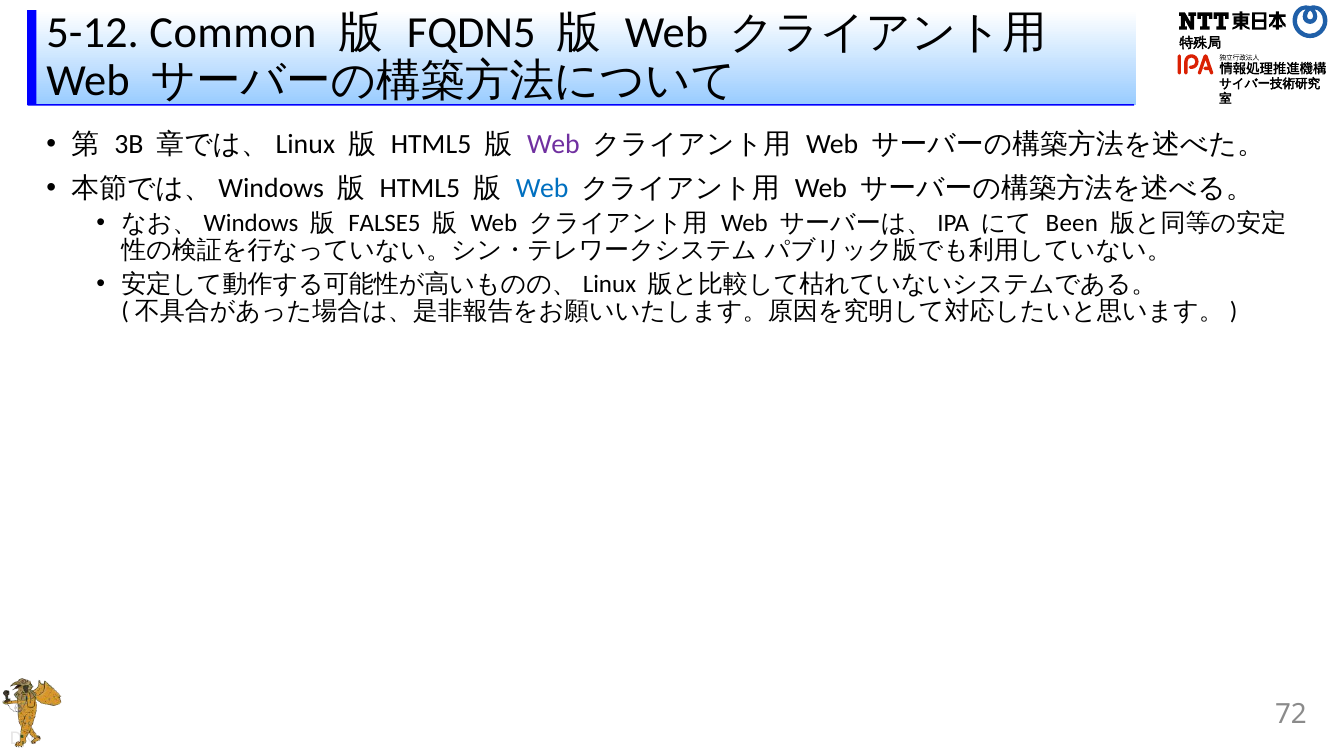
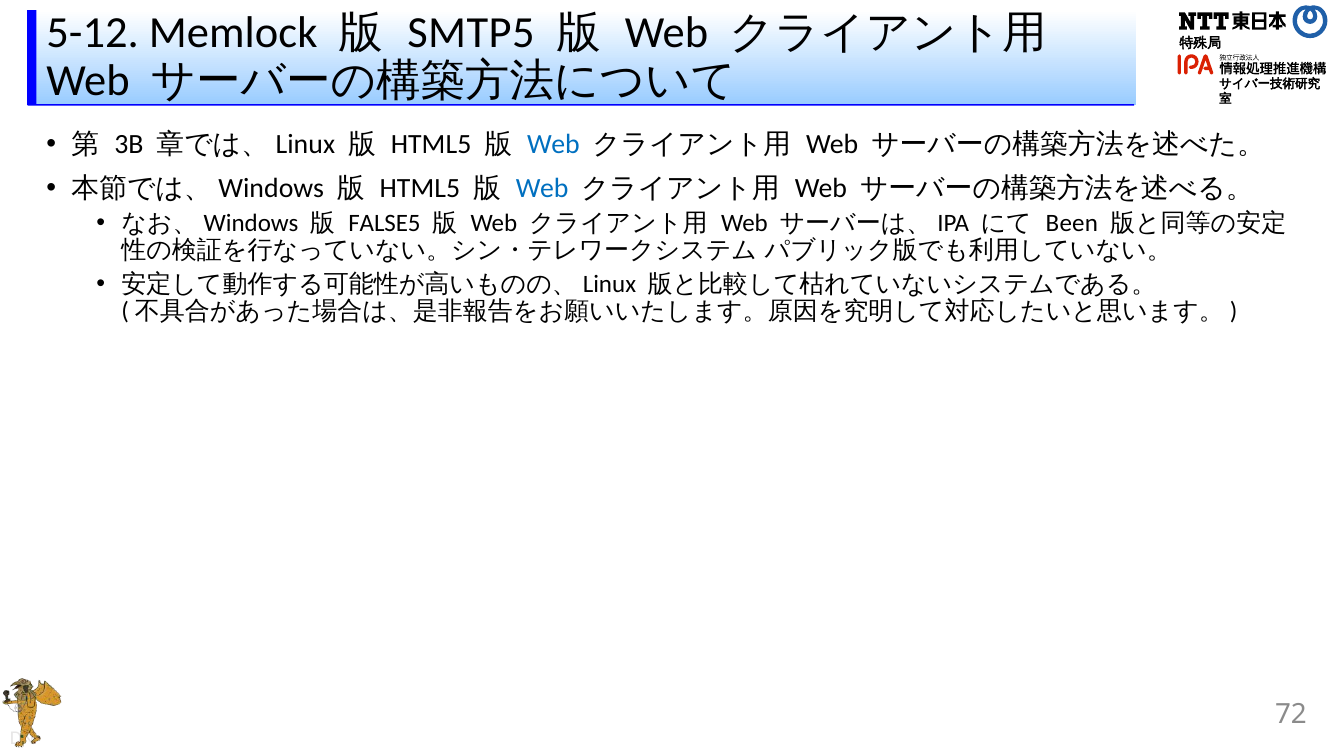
Common: Common -> Memlock (233, 33)
FQDN5: FQDN5 -> SMTP5 (471, 33)
Web colour: purple -> blue (553, 144)
